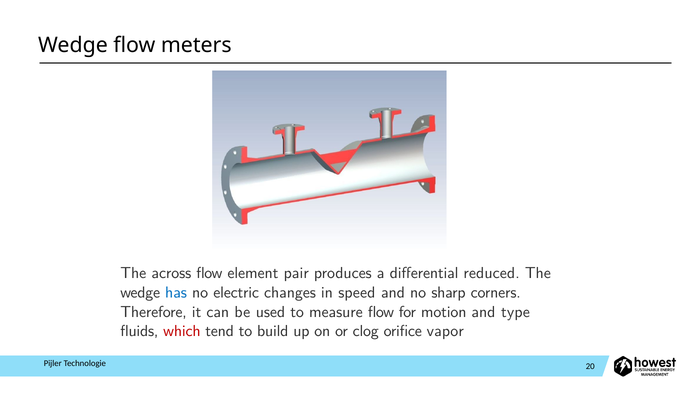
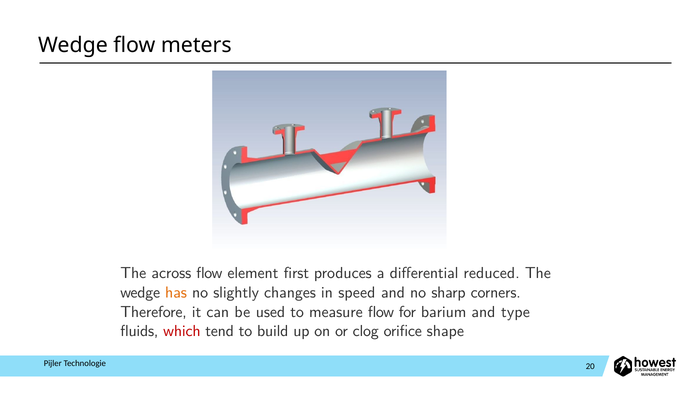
pair: pair -> first (296, 273)
has colour: blue -> orange (176, 292)
electric: electric -> slightly (236, 292)
motion: motion -> barium (444, 312)
vapor: vapor -> shape (445, 331)
